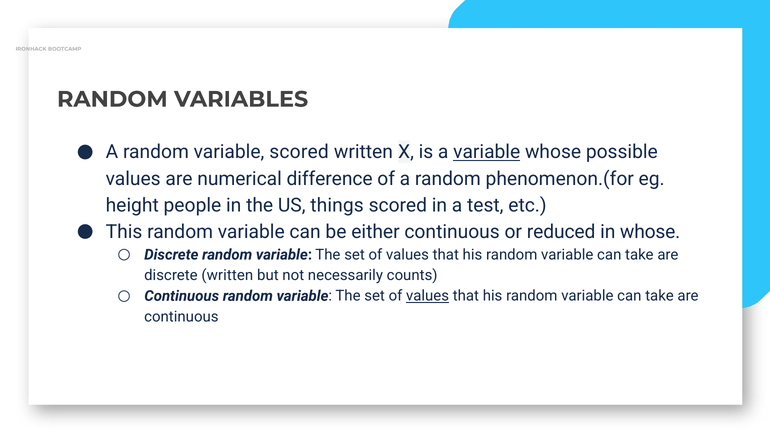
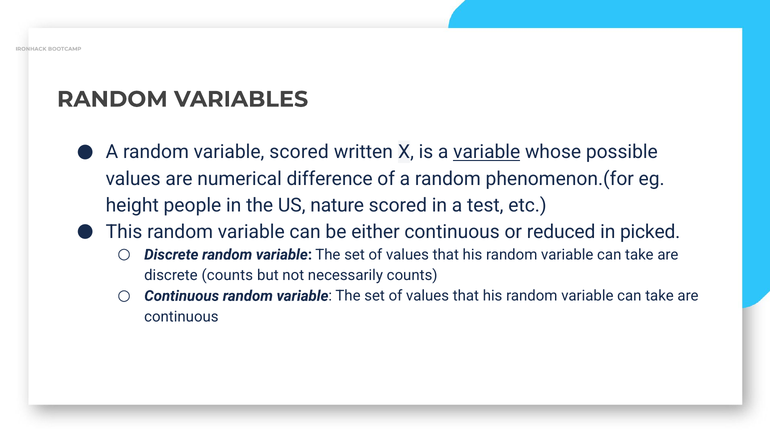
things: things -> nature (337, 205)
in whose: whose -> picked (650, 232)
discrete written: written -> counts (227, 275)
values underline: present -> none (428, 296)
